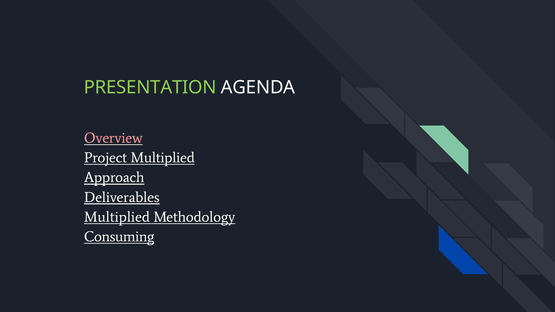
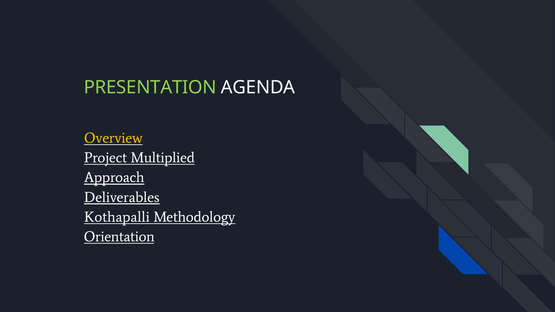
Overview colour: pink -> yellow (113, 138)
Multiplied: Multiplied -> Kothapalli (117, 217)
Consuming: Consuming -> Orientation (119, 237)
